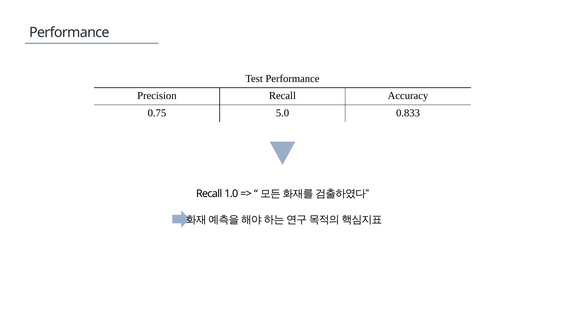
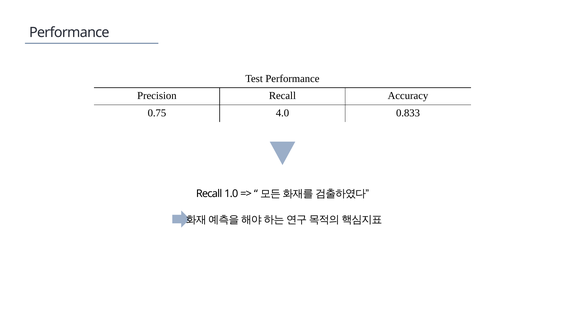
5.0: 5.0 -> 4.0 (282, 113)
